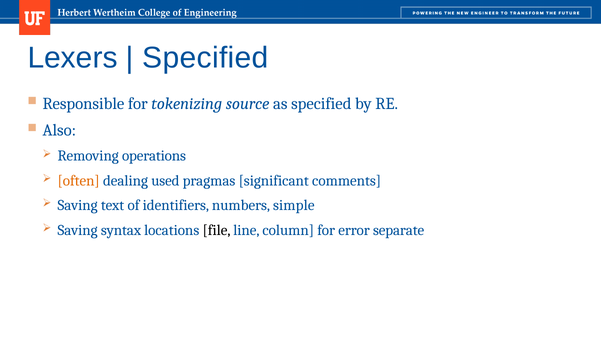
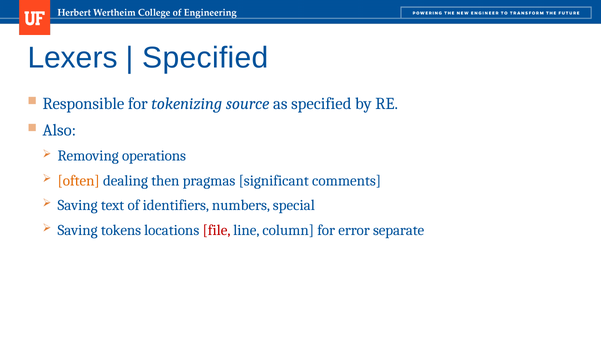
used: used -> then (165, 181)
simple: simple -> special (294, 205)
syntax: syntax -> tokens (121, 230)
file colour: black -> red (217, 230)
